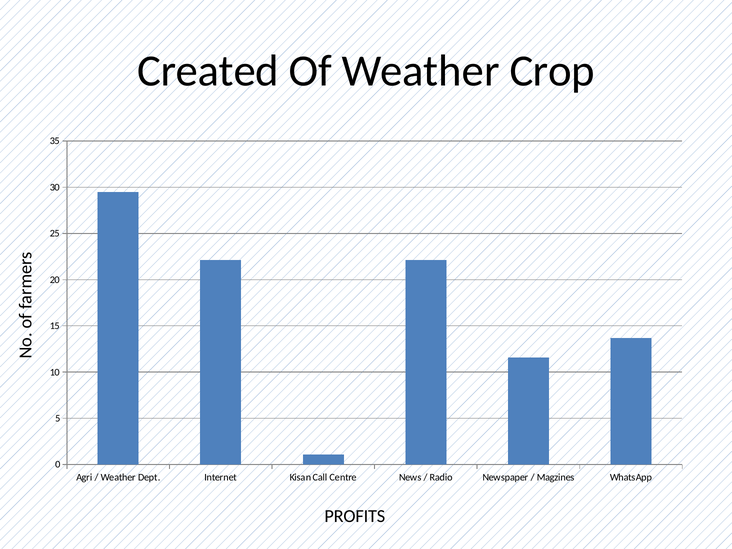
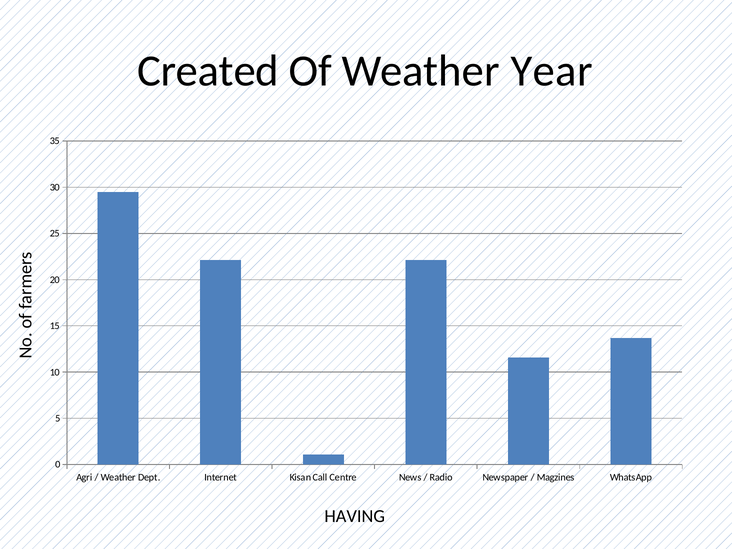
Crop: Crop -> Year (552, 71)
PROFITS: PROFITS -> HAVING (355, 516)
